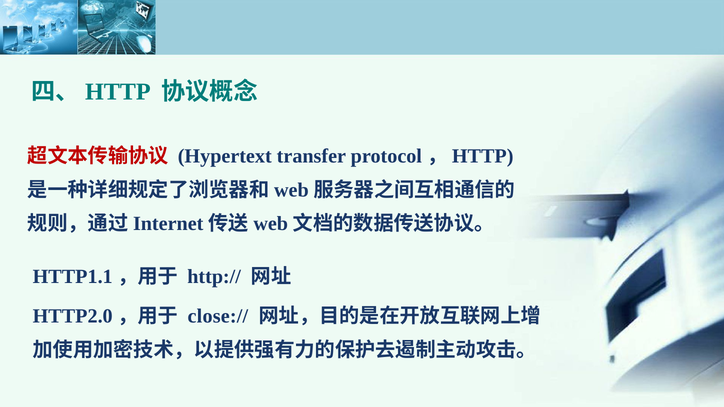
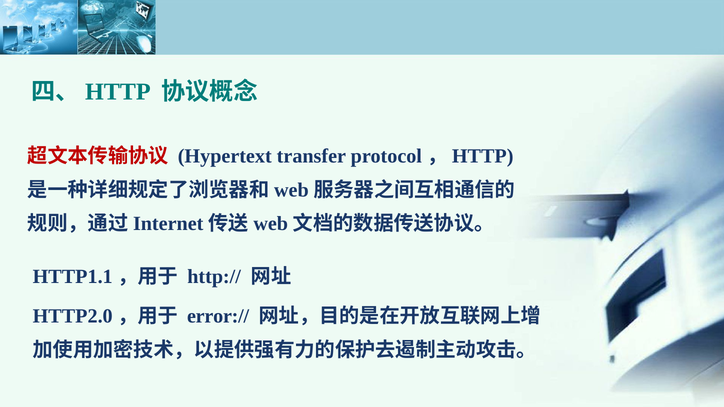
close://: close:// -> error:// (218, 317)
